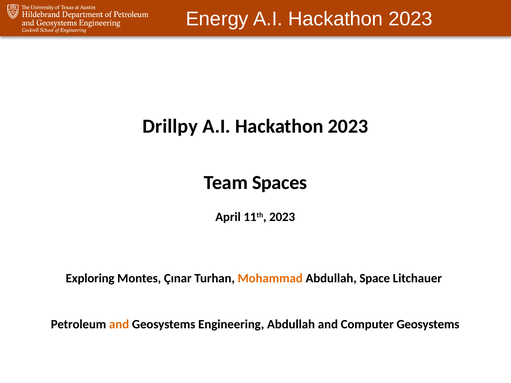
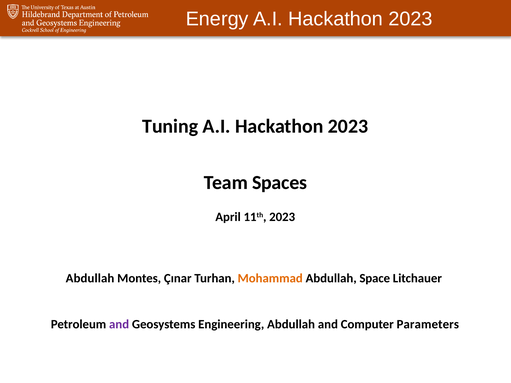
Drillpy: Drillpy -> Tuning (170, 126)
Exploring: Exploring -> Abdullah (90, 278)
and colour: orange -> purple (119, 324)
Computer Geosystems: Geosystems -> Parameters (428, 324)
